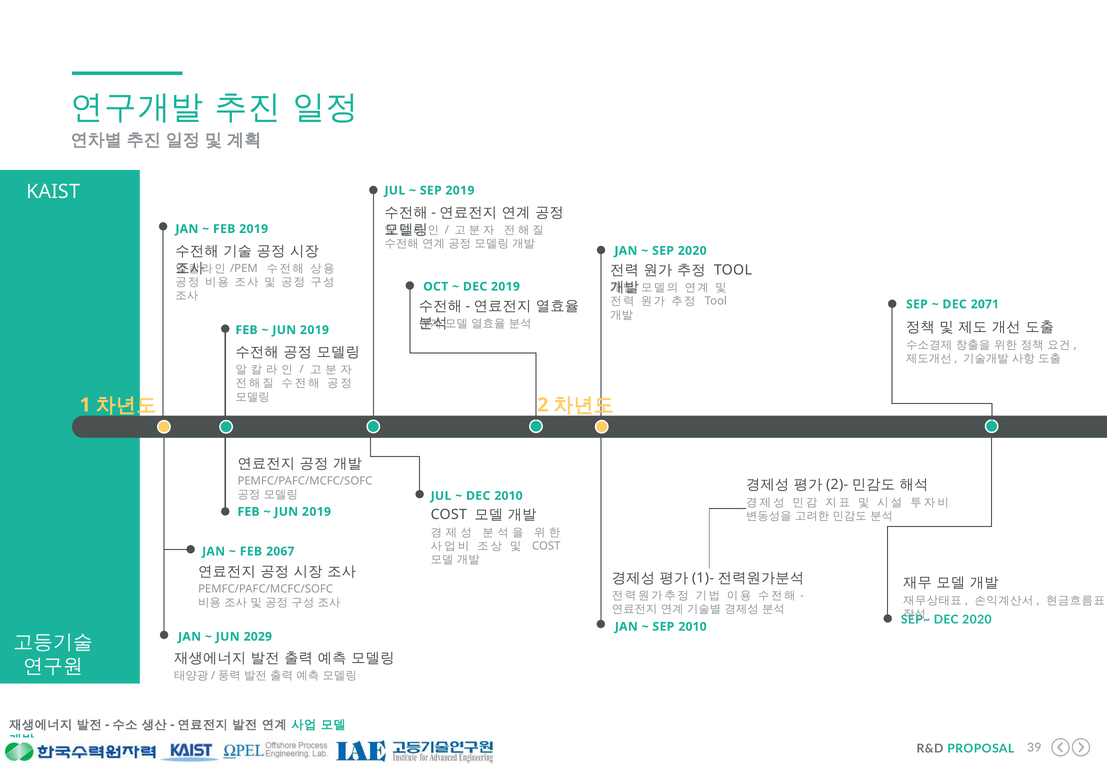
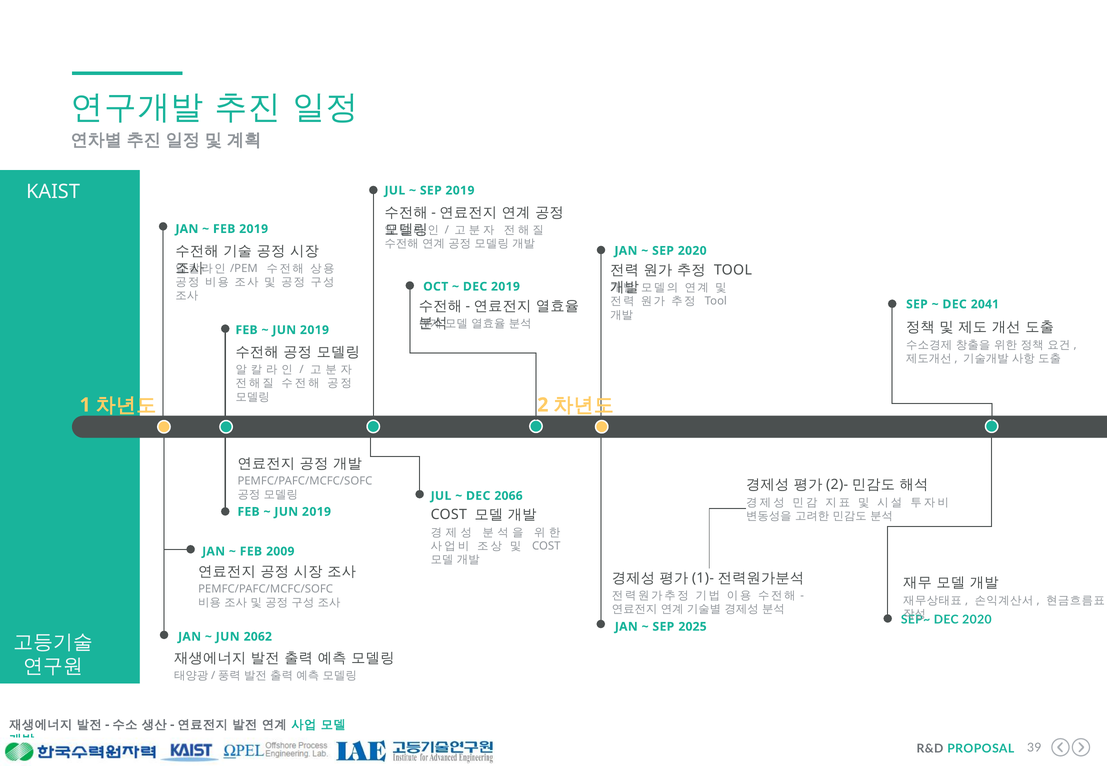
2071: 2071 -> 2041 (985, 304)
DEC 2010: 2010 -> 2066 (509, 496)
2067: 2067 -> 2009 (280, 552)
SEP 2010: 2010 -> 2025 (693, 627)
2029: 2029 -> 2062 (258, 637)
